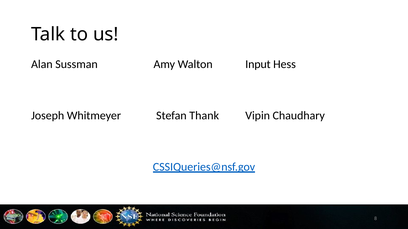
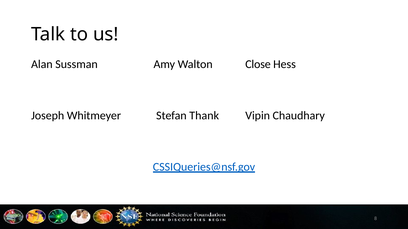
Input: Input -> Close (258, 64)
